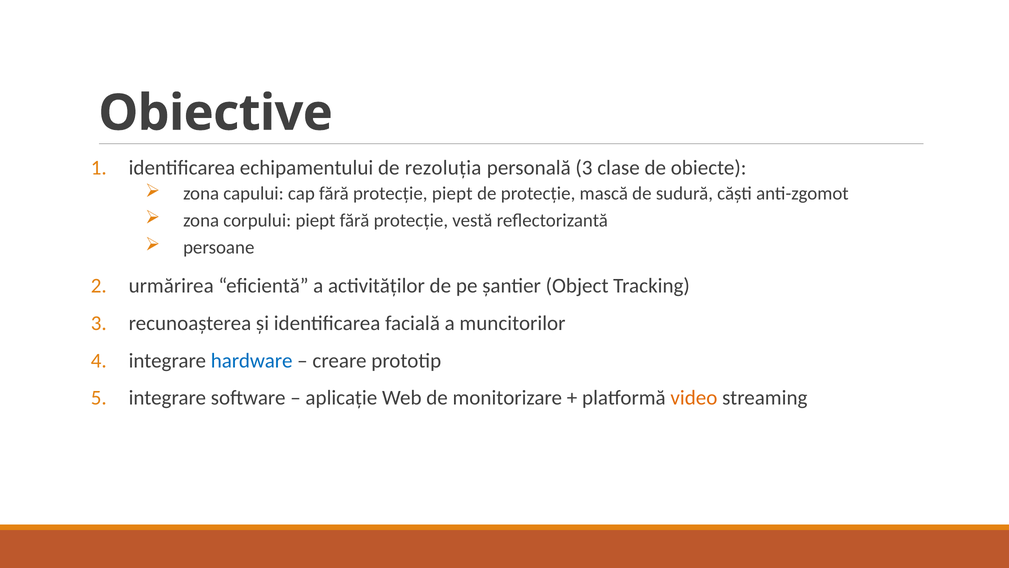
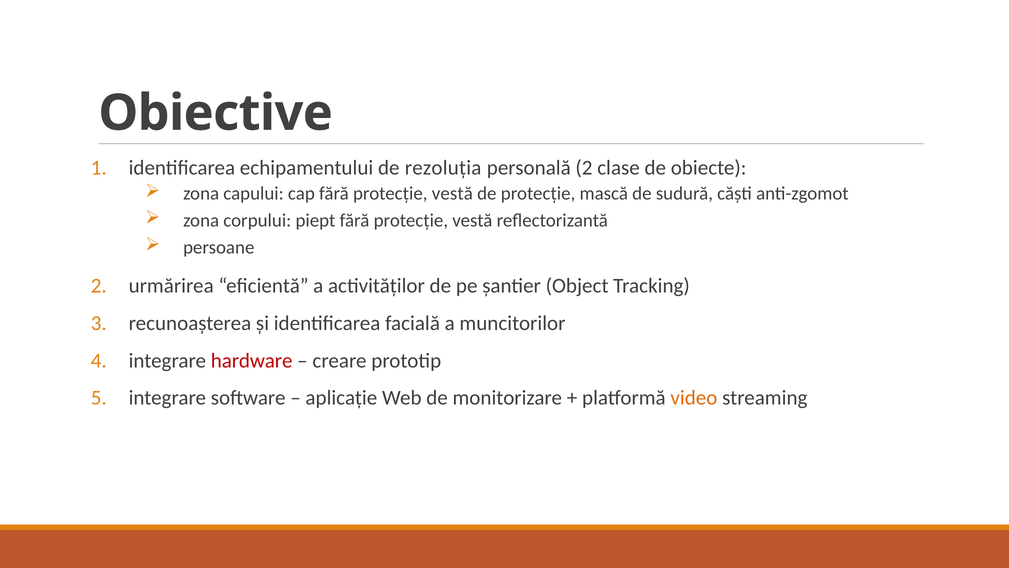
personală 3: 3 -> 2 (584, 168)
cap fără protecție piept: piept -> vestă (452, 194)
hardware colour: blue -> red (252, 360)
